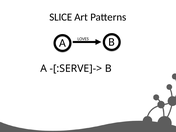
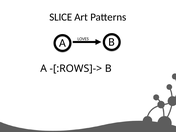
-[:SERVE]->: -[:SERVE]-> -> -[:ROWS]-> (76, 69)
